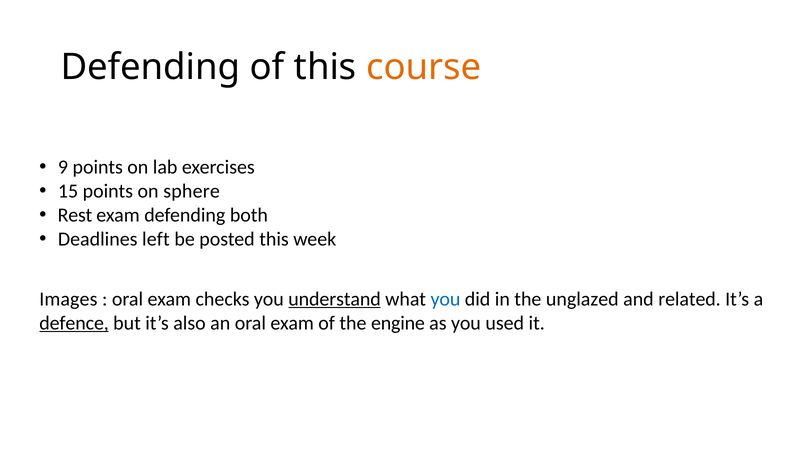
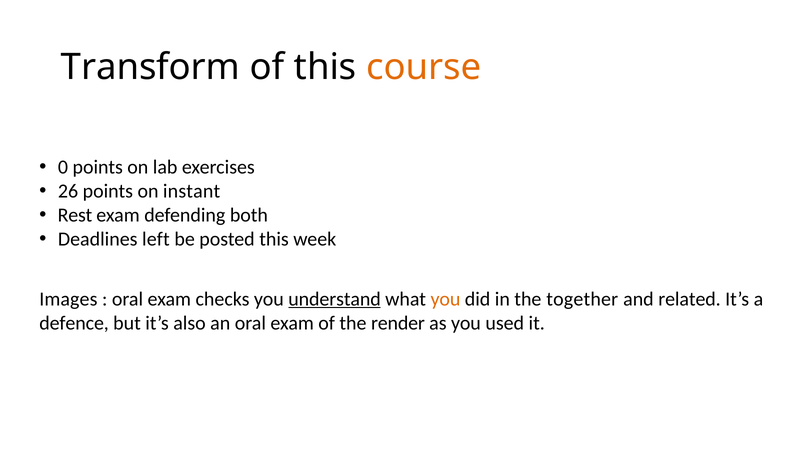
Defending: Defending -> Transform (151, 67)
9: 9 -> 0 (63, 167)
15: 15 -> 26 (68, 191)
sphere: sphere -> instant (192, 191)
you colour: blue -> orange (445, 299)
unglazed: unglazed -> together (582, 299)
defence underline: present -> none (74, 323)
engine: engine -> render (398, 323)
